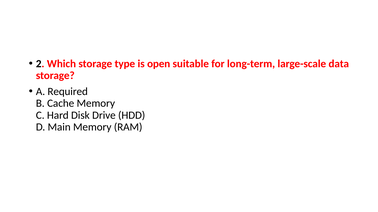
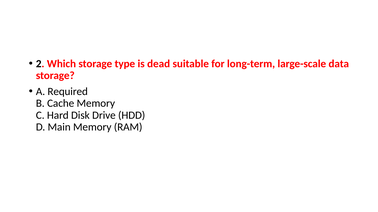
open: open -> dead (159, 64)
